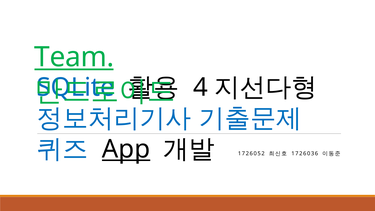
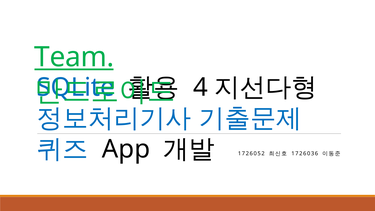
App underline: present -> none (126, 149)
